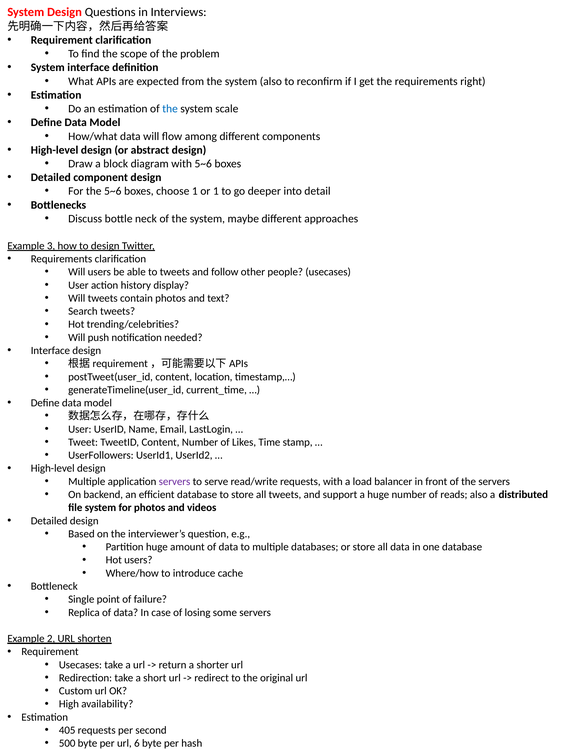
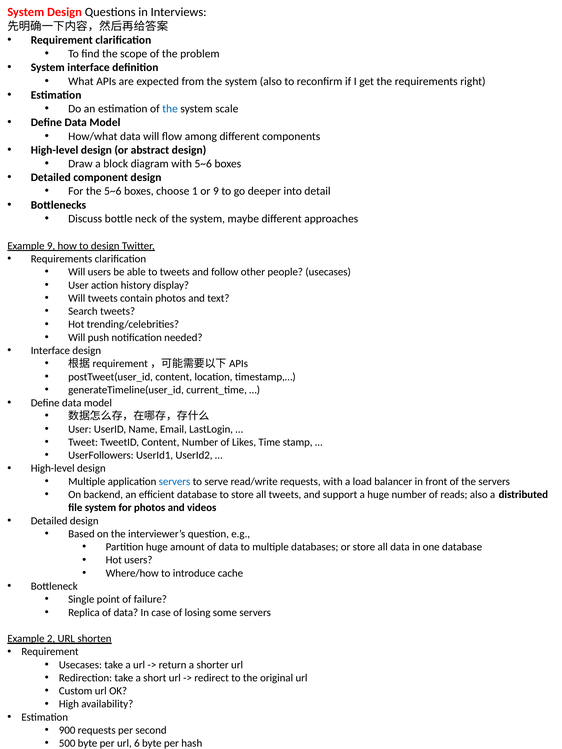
or 1: 1 -> 9 (216, 191)
Example 3: 3 -> 9 (51, 246)
servers colour: purple -> blue (175, 482)
405: 405 -> 900 (67, 731)
